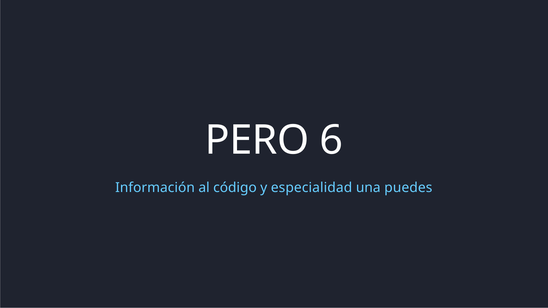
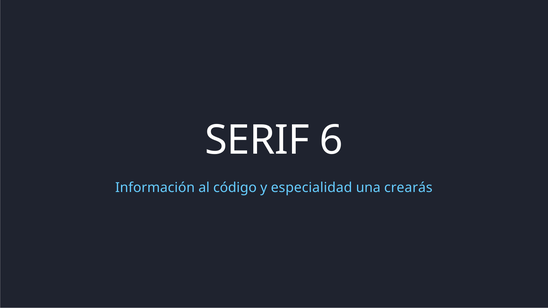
PERO: PERO -> SERIF (257, 141)
puedes: puedes -> crearás (408, 188)
